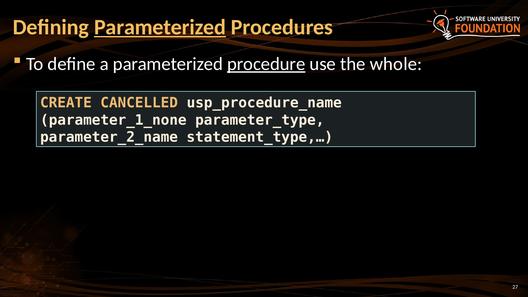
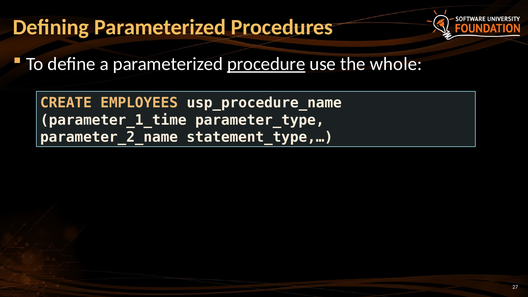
Parameterized underline: present -> none (160, 27)
CANCELLED: CANCELLED -> EMPLOYEES (139, 103)
parameter_1_none: parameter_1_none -> parameter_1_time (113, 120)
